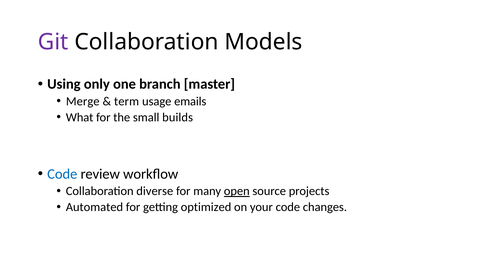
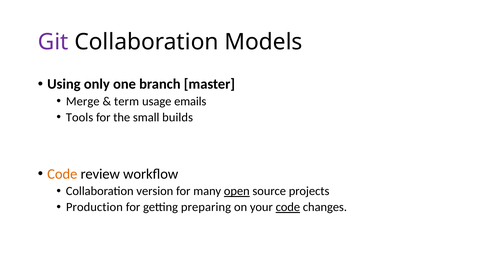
What: What -> Tools (80, 117)
Code colour: blue -> orange (62, 174)
diverse: diverse -> version (155, 191)
Automated: Automated -> Production (94, 207)
optimized: optimized -> preparing (206, 207)
code underline: none -> present (288, 207)
